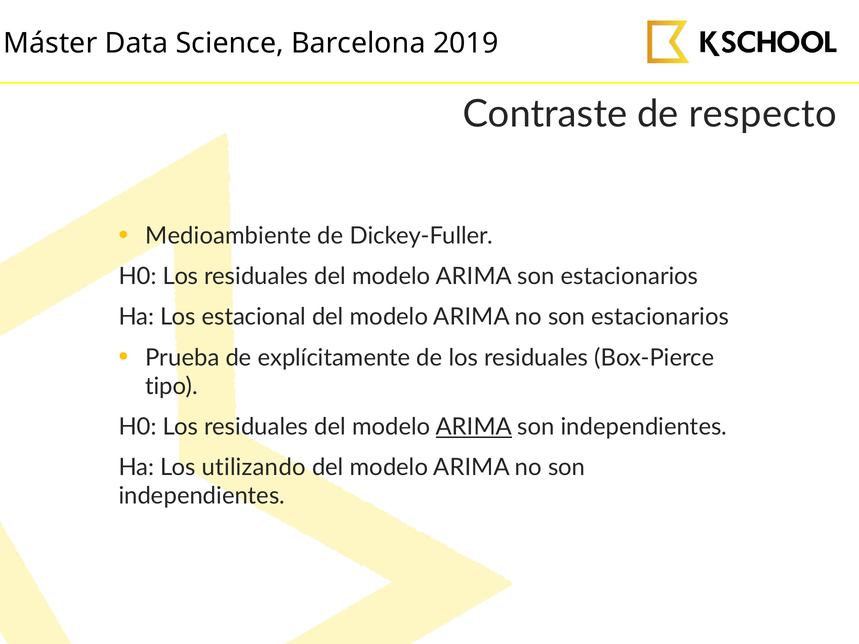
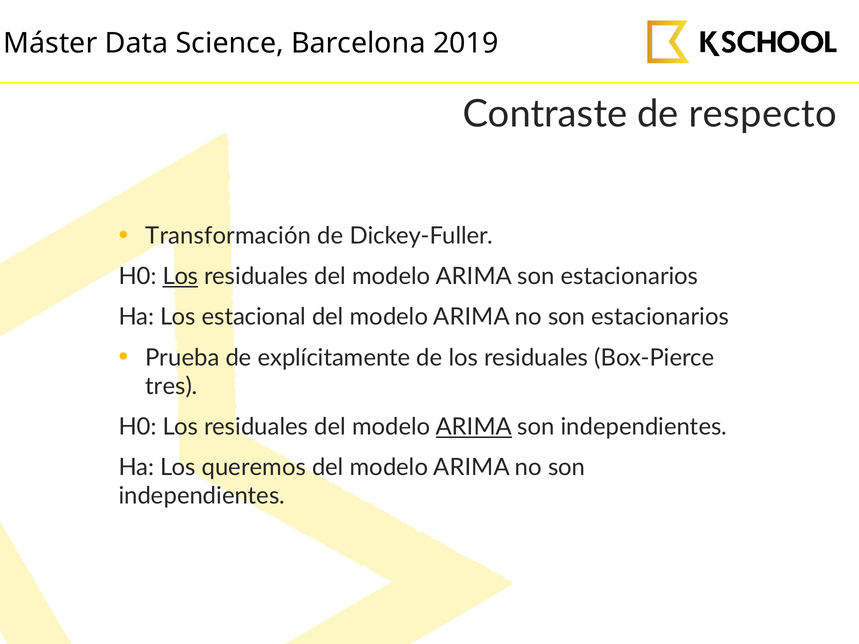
Medioambiente: Medioambiente -> Transformación (228, 236)
Los underline: none -> present (180, 277)
tipo: tipo -> tres (171, 386)
utilizando: utilizando -> queremos (254, 468)
